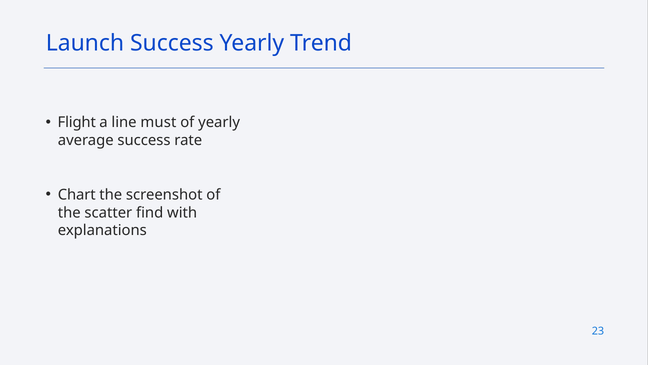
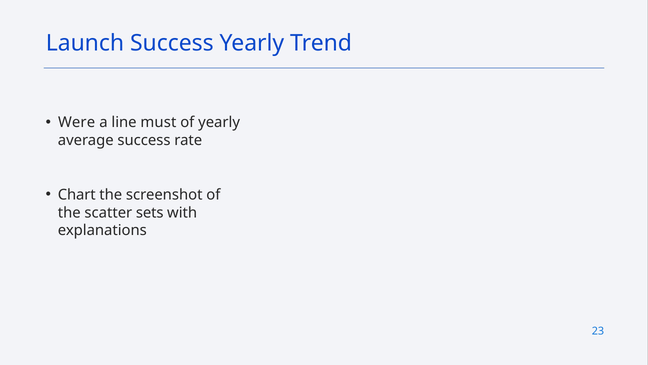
Flight: Flight -> Were (77, 122)
find: find -> sets (150, 212)
